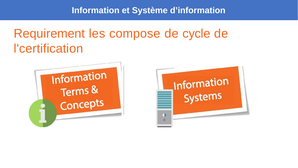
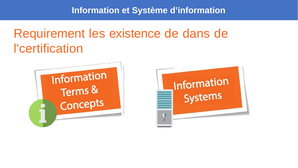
compose: compose -> existence (135, 34)
cycle: cycle -> dans (196, 34)
